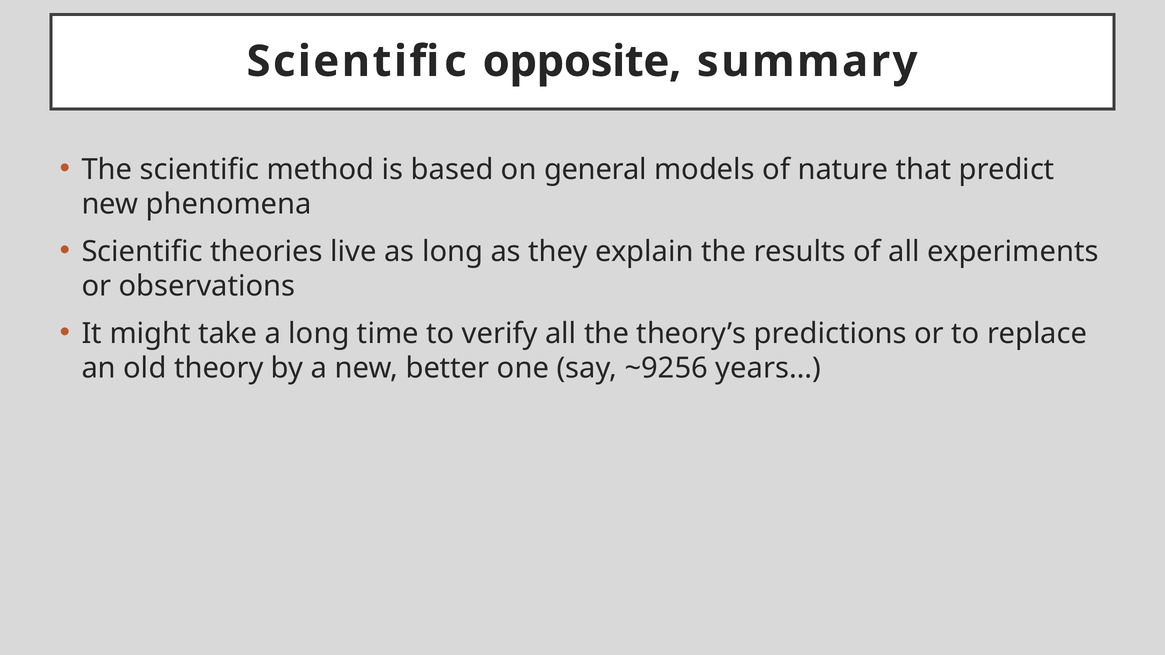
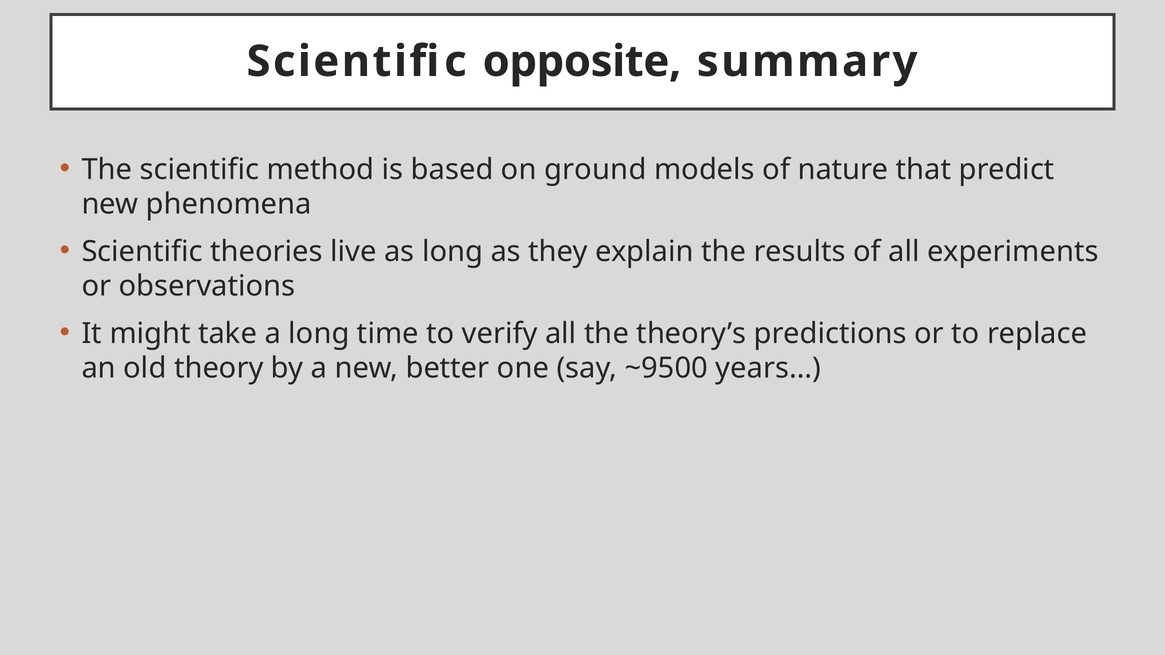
general: general -> ground (595, 170)
~9256: ~9256 -> ~9500 (666, 369)
